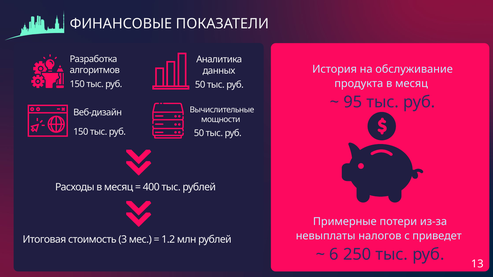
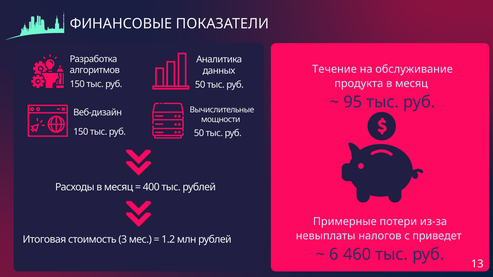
История: История -> Течение (335, 69)
250: 250 -> 460 (357, 255)
